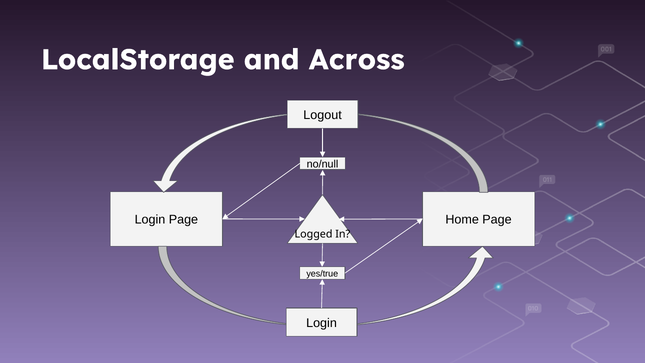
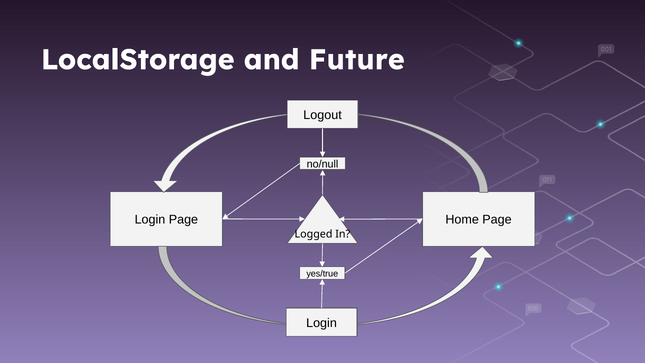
Across: Across -> Future (357, 60)
